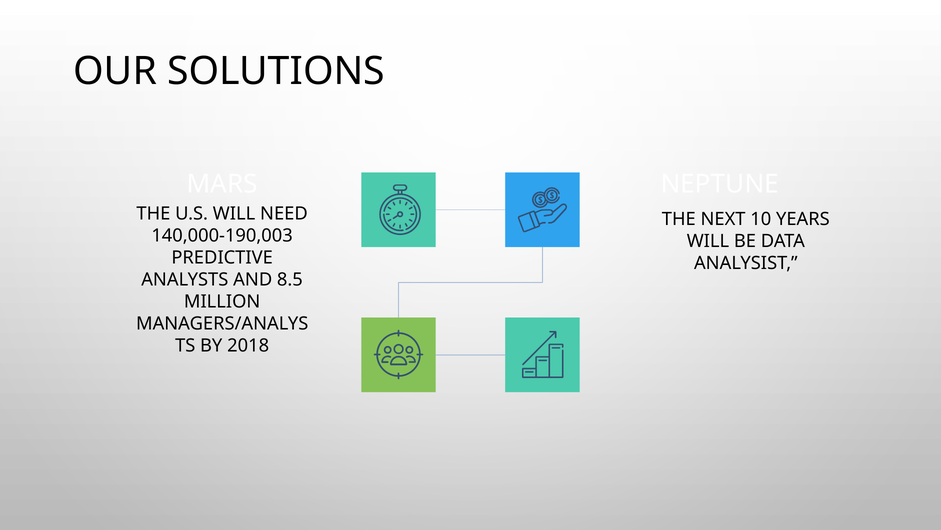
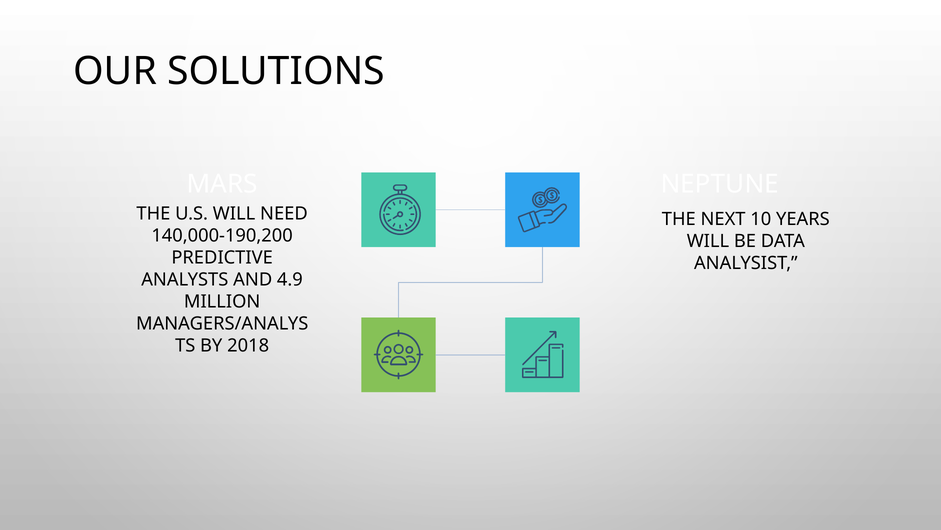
140,000-190,003: 140,000-190,003 -> 140,000-190,200 (222, 236)
8.5: 8.5 -> 4.9 (290, 280)
